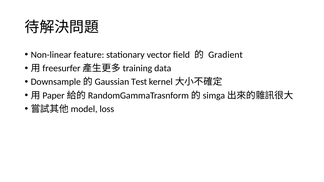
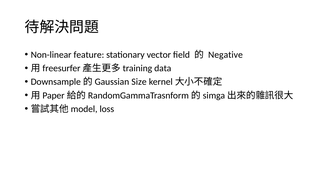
Gradient: Gradient -> Negative (225, 55)
Test: Test -> Size (139, 82)
